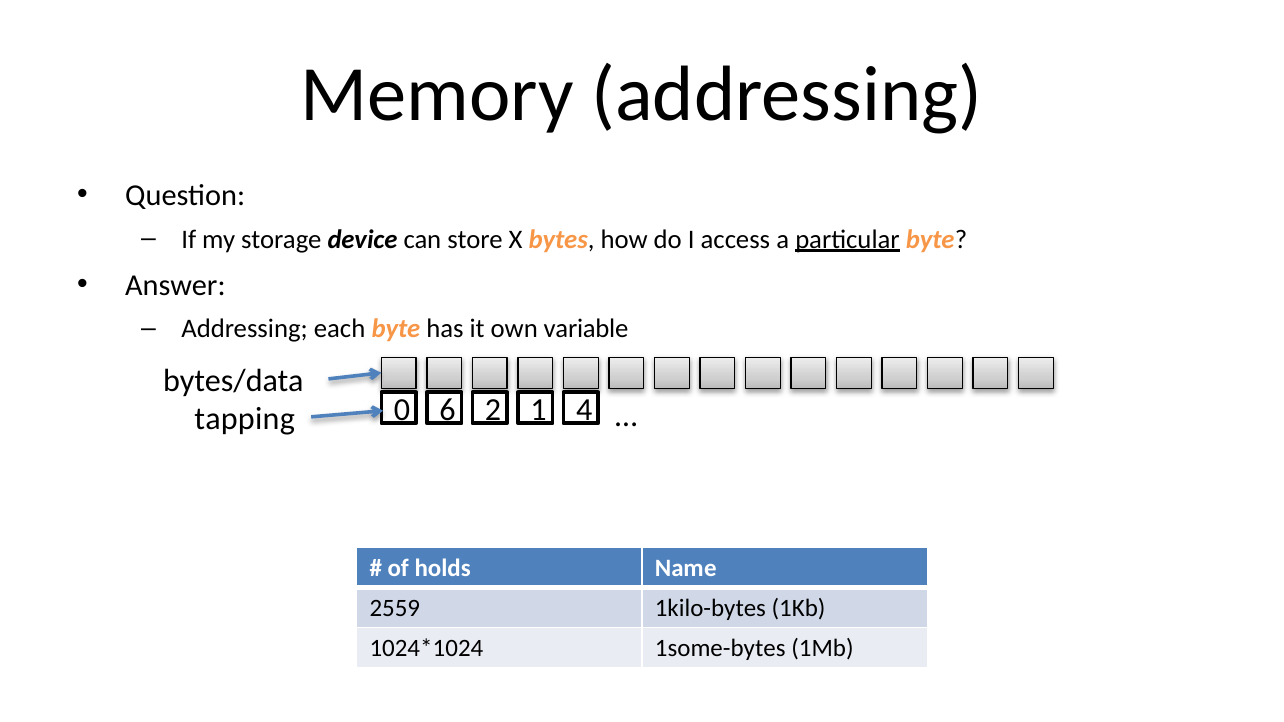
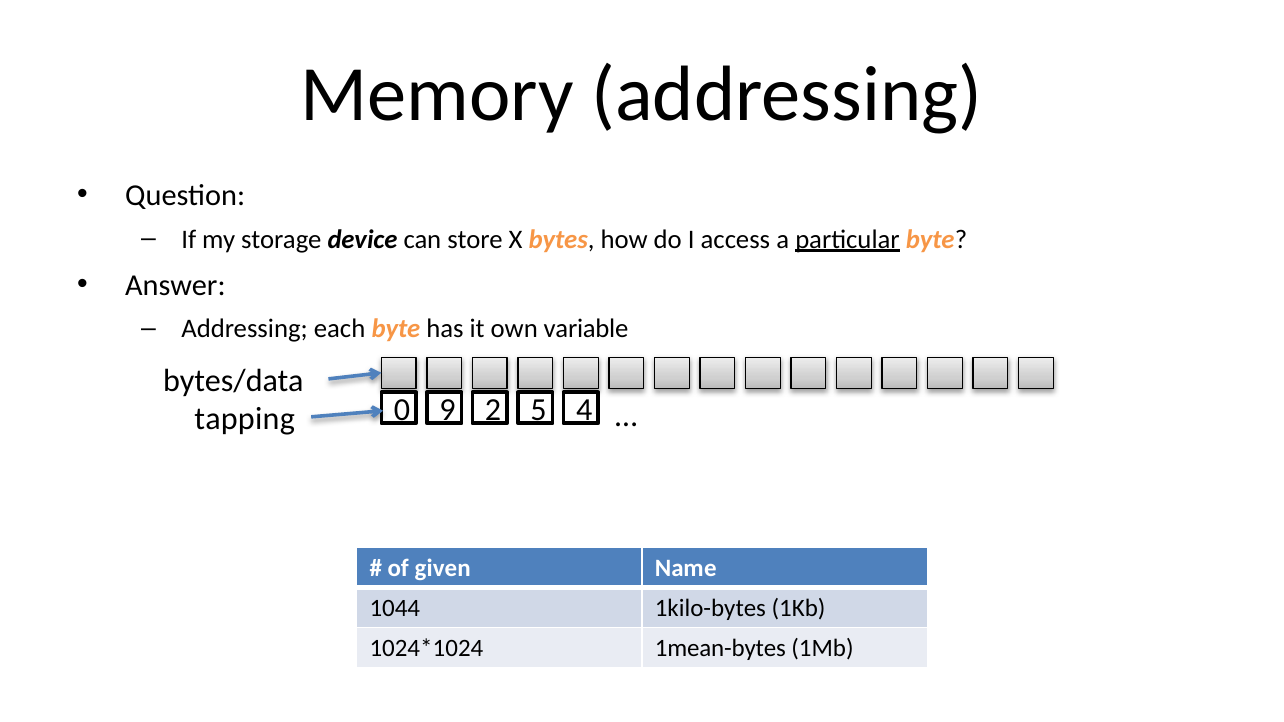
6: 6 -> 9 (448, 410)
1: 1 -> 5 (539, 410)
holds: holds -> given (443, 568)
2559: 2559 -> 1044 (395, 608)
1some-bytes: 1some-bytes -> 1mean-bytes (720, 648)
